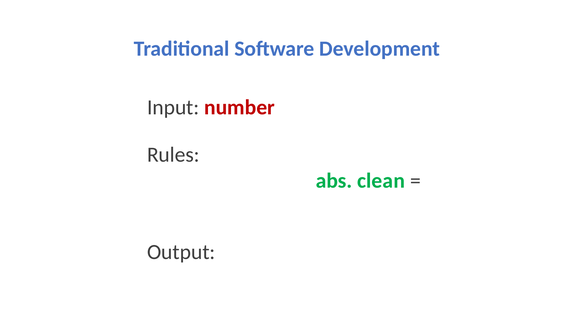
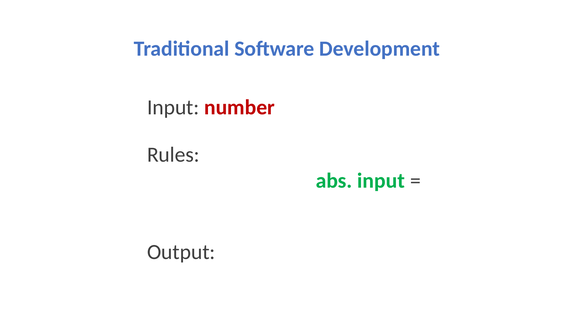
abs clean: clean -> input (381, 181)
